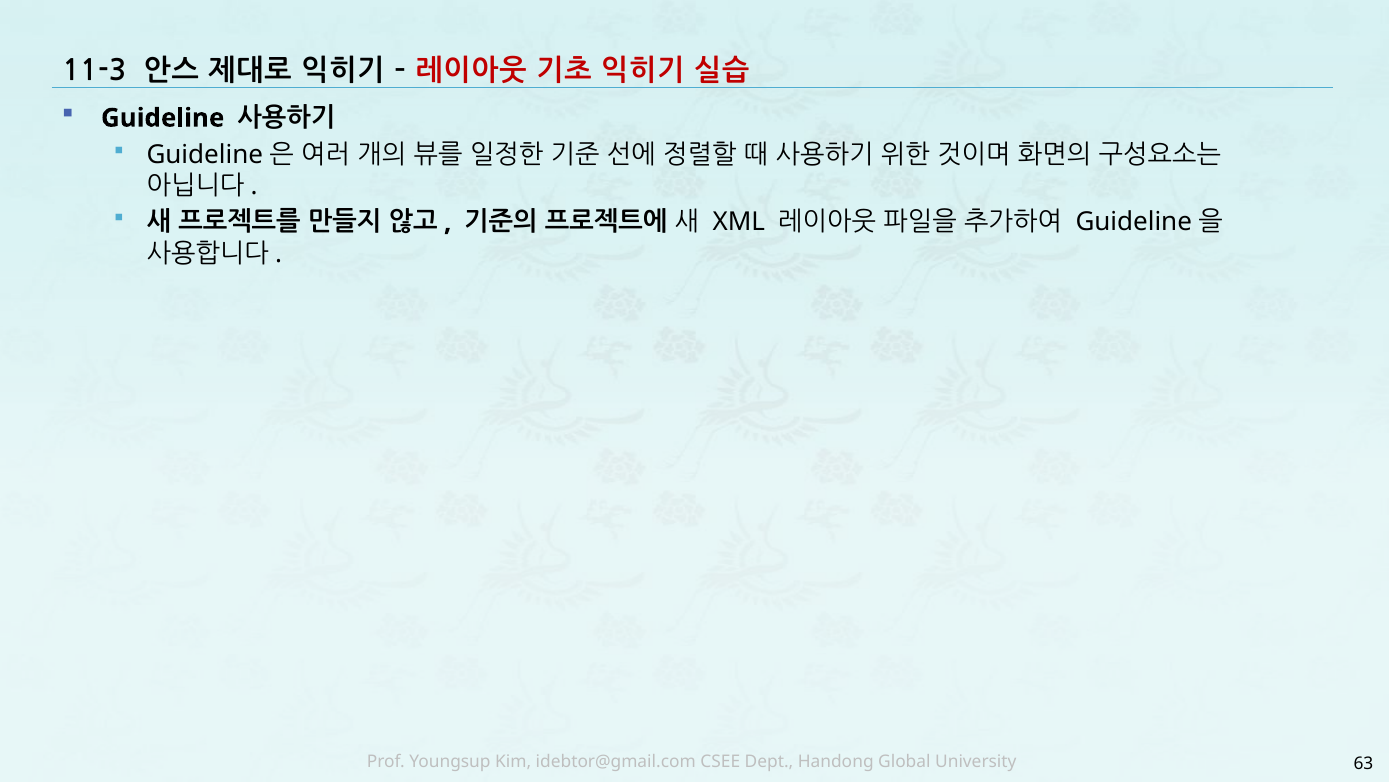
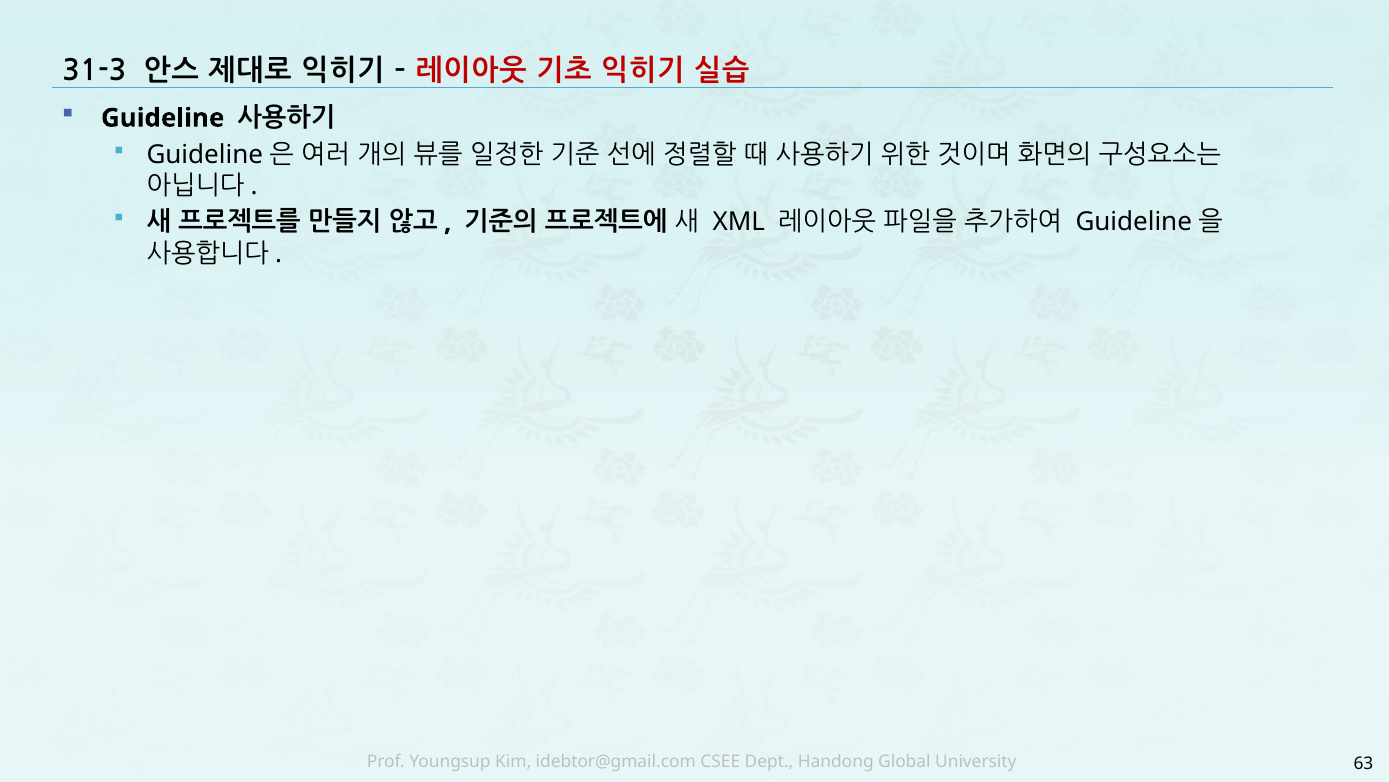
11-3: 11-3 -> 31-3 (94, 71)
